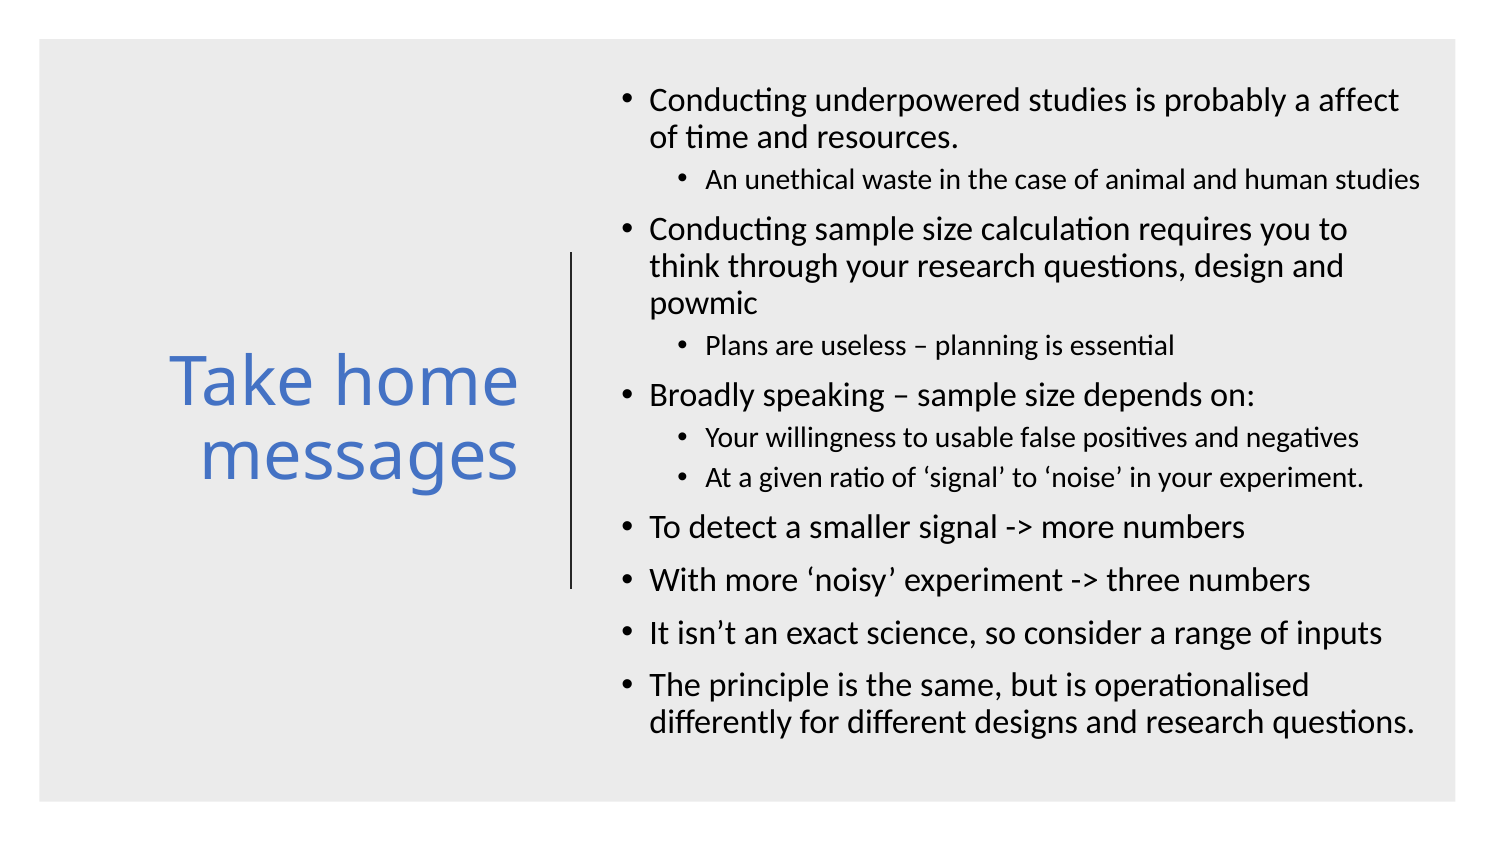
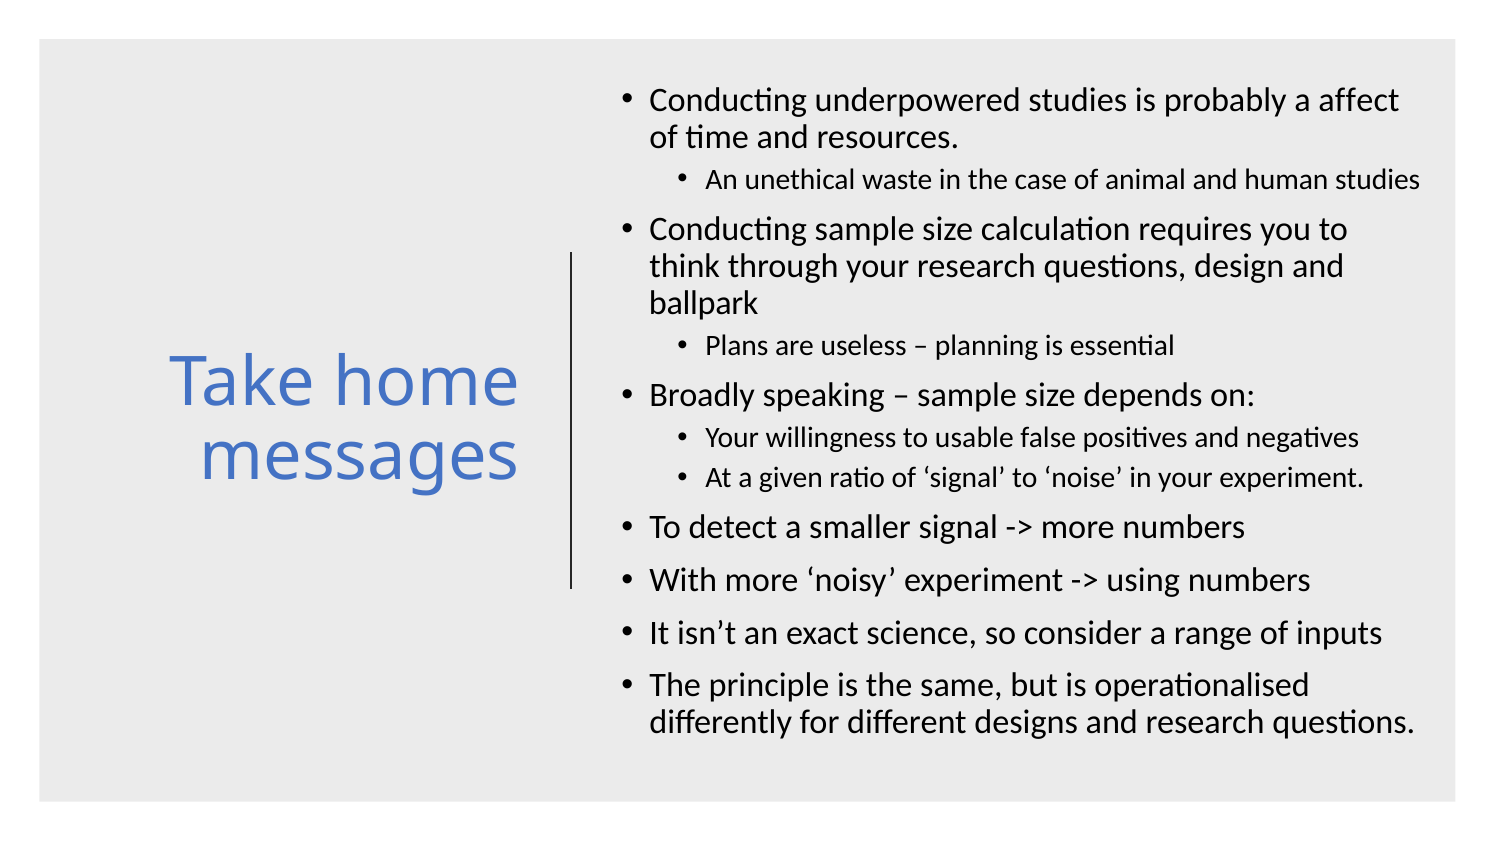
powmic: powmic -> ballpark (704, 303)
three: three -> using (1143, 580)
